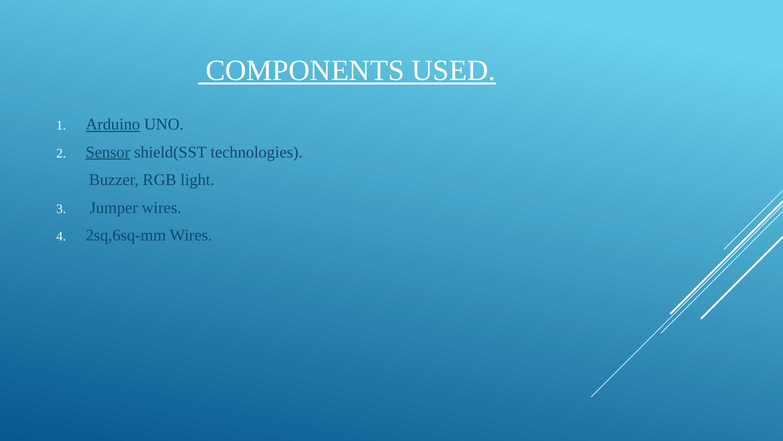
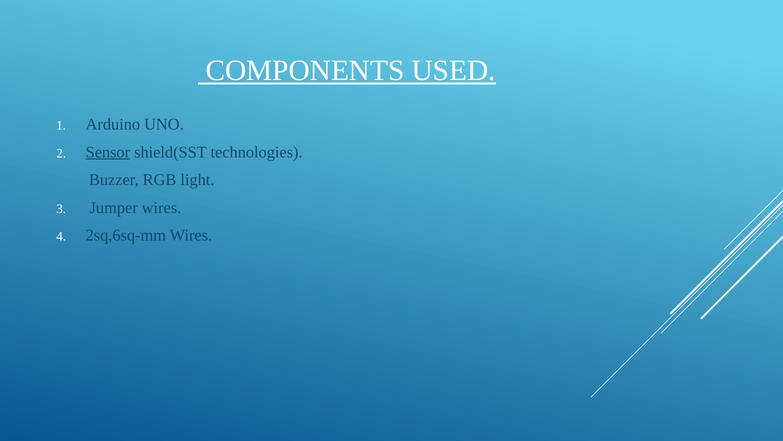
Arduino underline: present -> none (113, 124)
